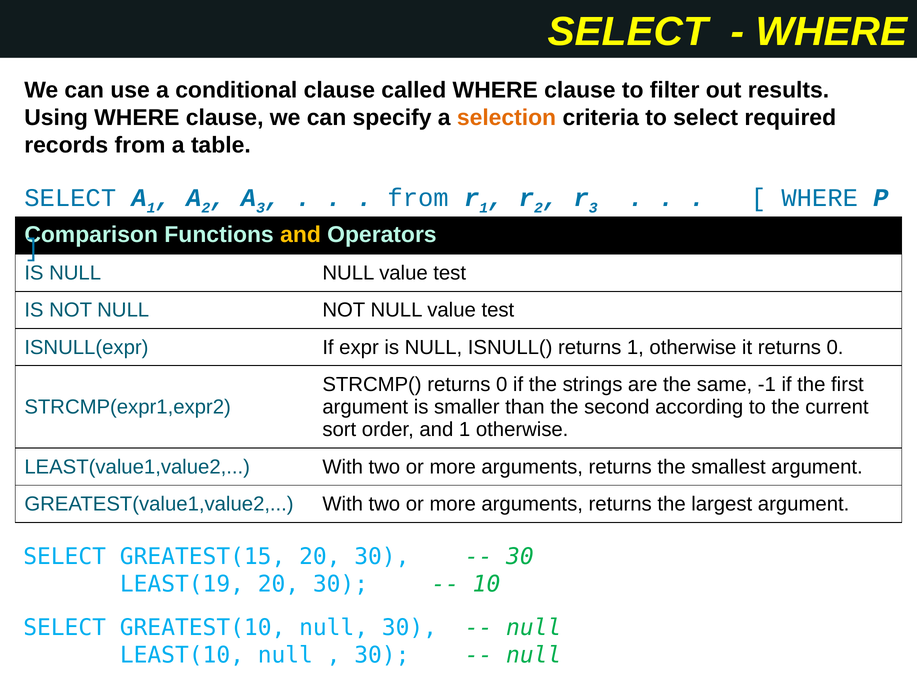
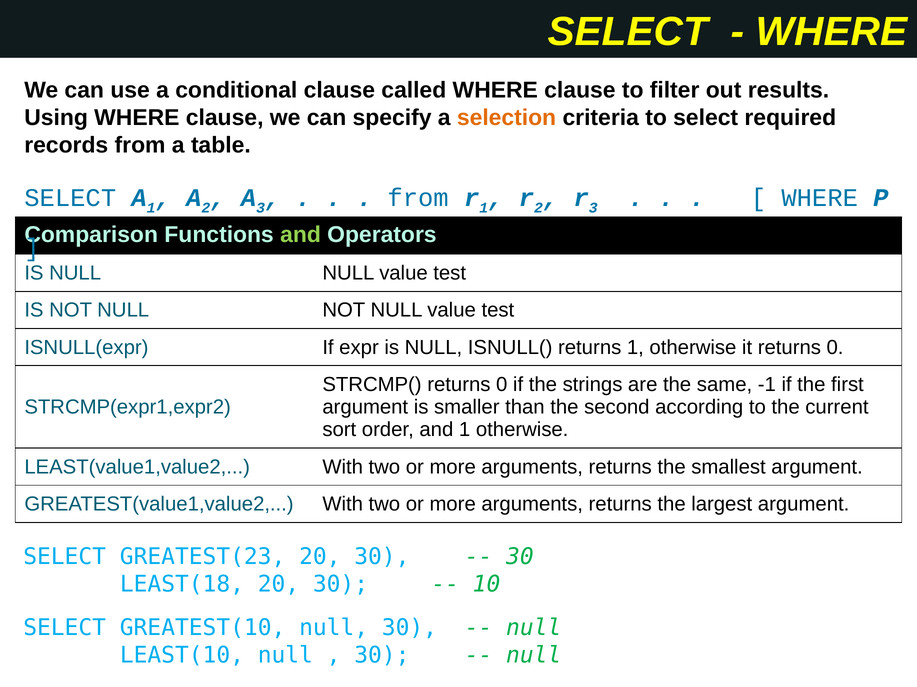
and colour: yellow -> light green (301, 235)
GREATEST(15: GREATEST(15 -> GREATEST(23 (203, 557)
LEAST(19: LEAST(19 -> LEAST(18 (182, 585)
